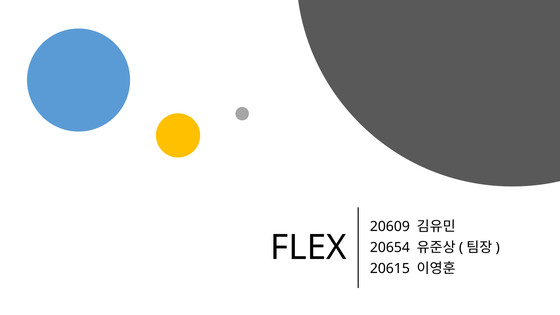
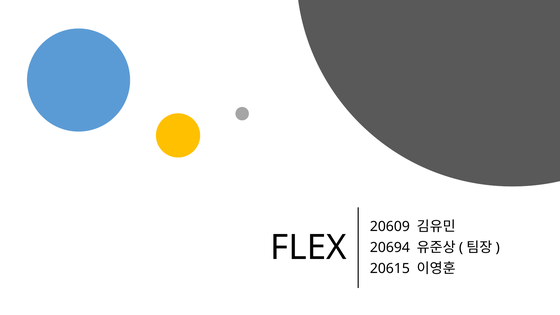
20654: 20654 -> 20694 (390, 248)
